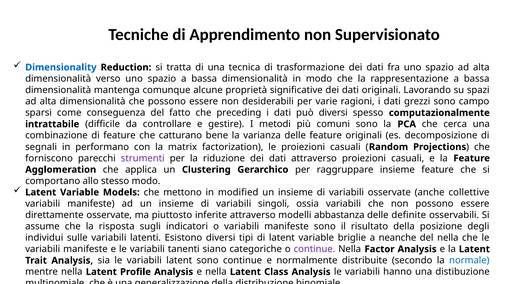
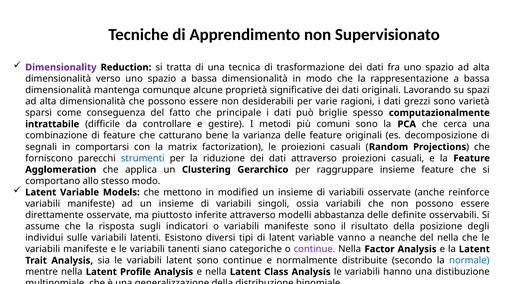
Dimensionality colour: blue -> purple (61, 68)
campo: campo -> varietà (474, 102)
preceding: preceding -> principale (239, 113)
può diversi: diversi -> briglie (333, 113)
performano: performano -> comportarsi (102, 147)
strumenti colour: purple -> blue (143, 159)
collettive: collettive -> reinforce (469, 193)
briglie: briglie -> vanno (352, 238)
